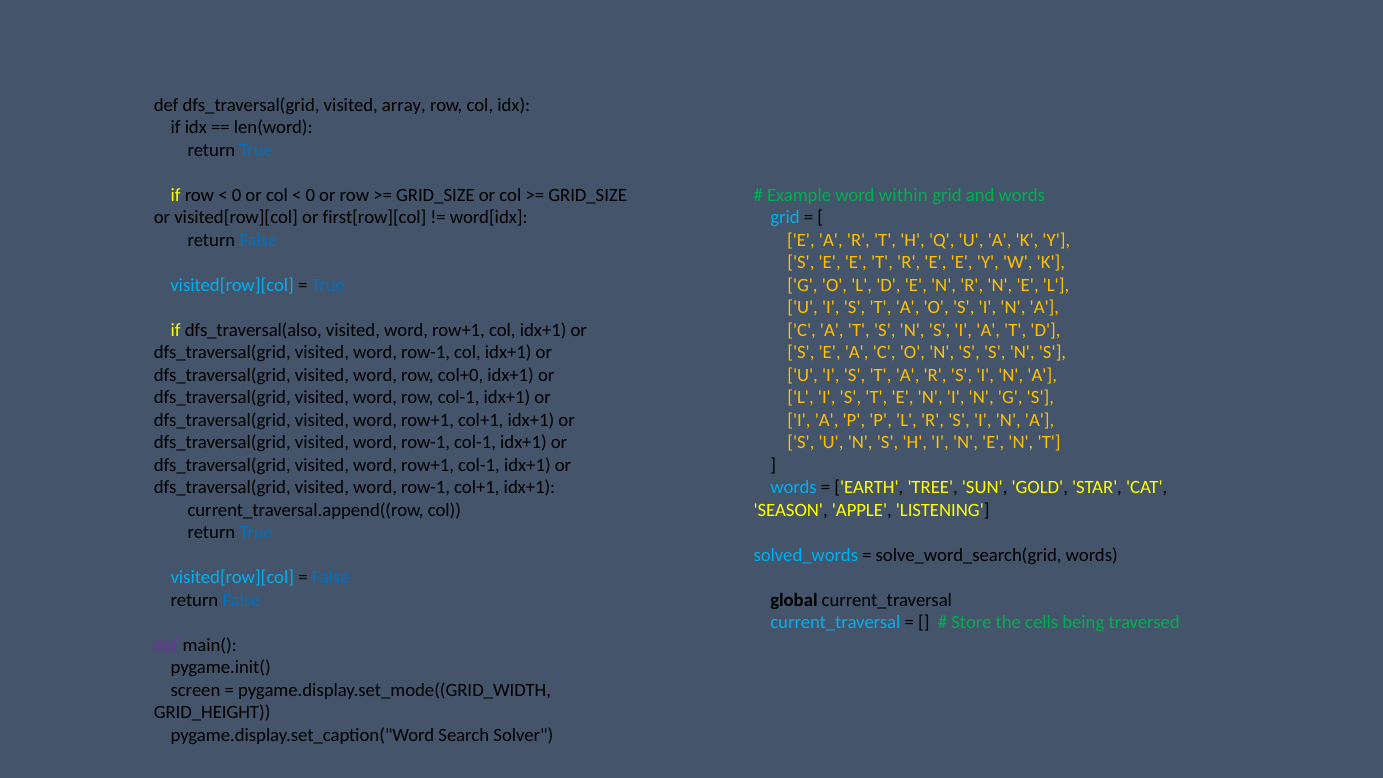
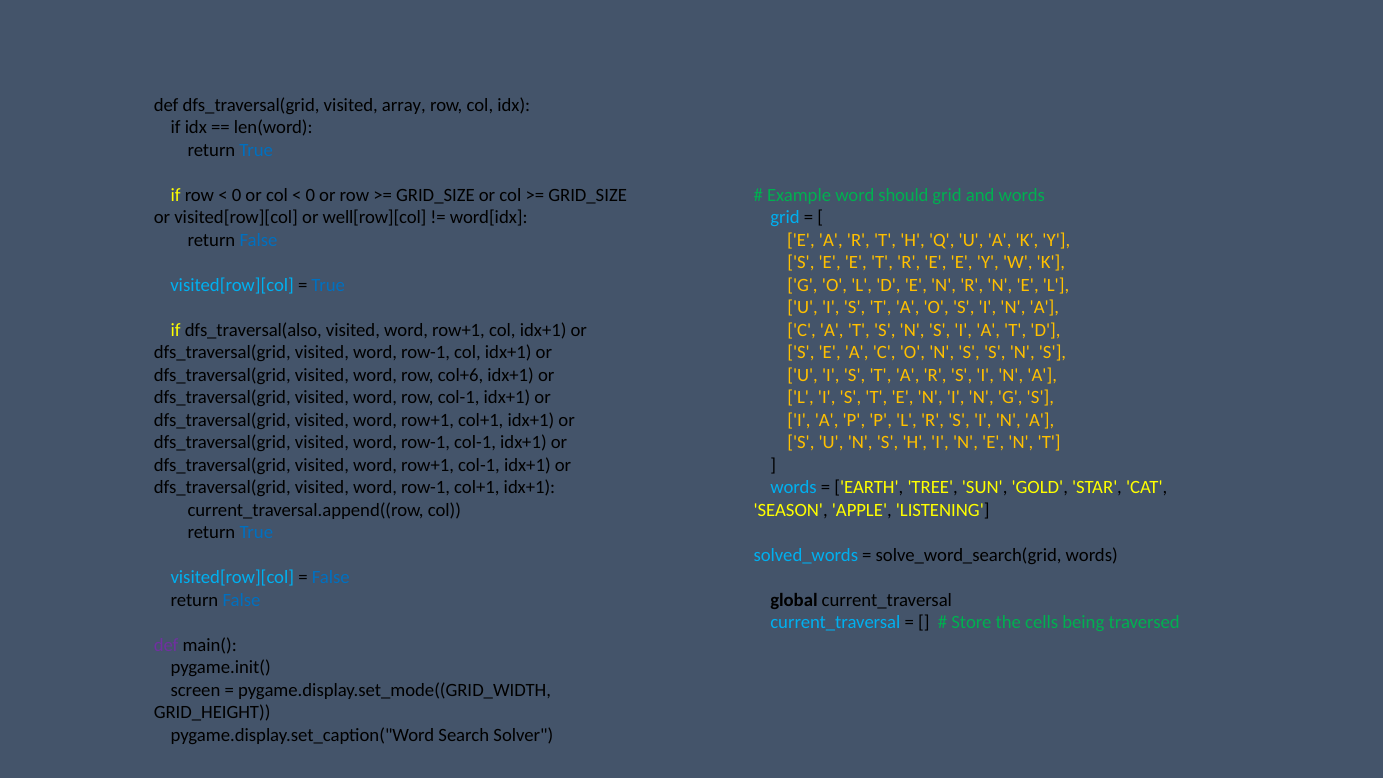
within: within -> should (903, 195)
first[row][col: first[row][col -> well[row][col (375, 218)
col+0: col+0 -> col+6 (461, 375)
